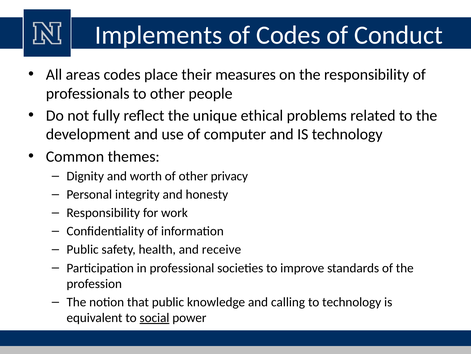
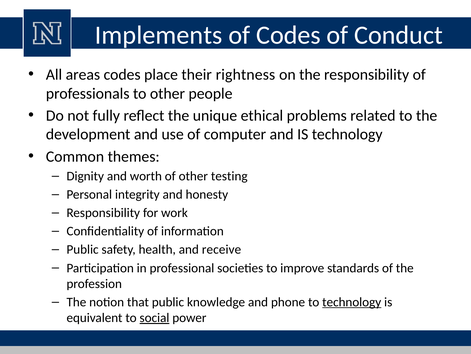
measures: measures -> rightness (245, 75)
privacy: privacy -> testing (229, 176)
calling: calling -> phone (288, 301)
technology underline: none -> present (352, 301)
